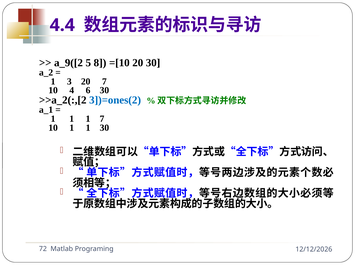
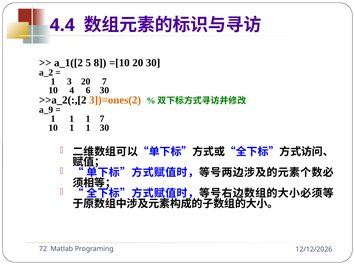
a_9([2: a_9([2 -> a_1([2 (68, 63)
3])=ones(2 colour: blue -> orange (115, 100)
a_1: a_1 -> a_9 (46, 110)
